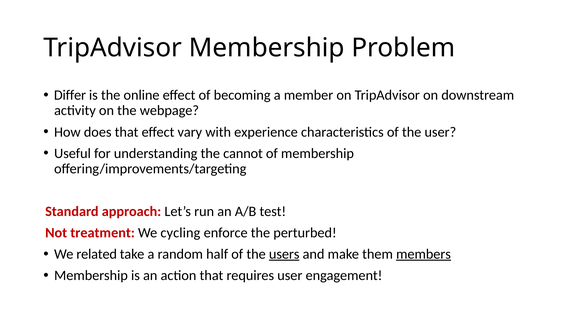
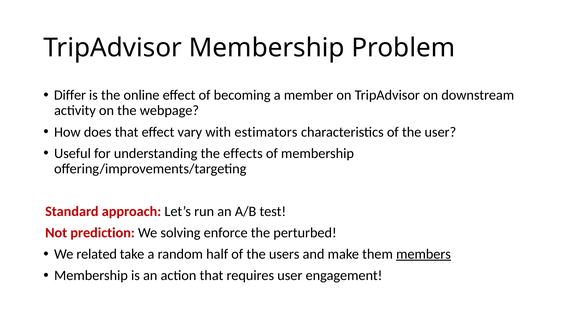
experience: experience -> estimators (266, 132)
cannot: cannot -> effects (243, 153)
treatment: treatment -> prediction (103, 232)
cycling: cycling -> solving (180, 232)
users underline: present -> none (284, 254)
